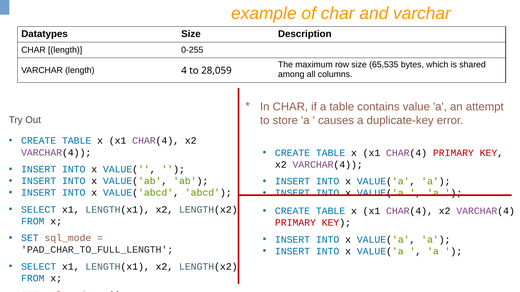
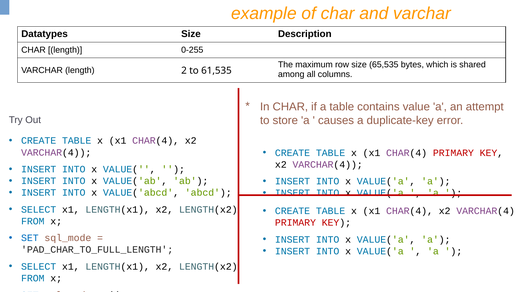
4: 4 -> 2 (184, 71)
28,059: 28,059 -> 61,535 (216, 71)
